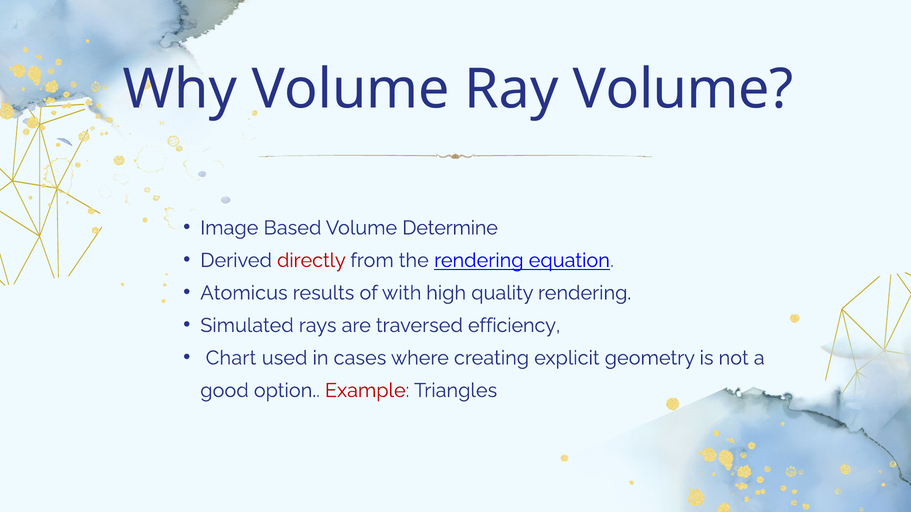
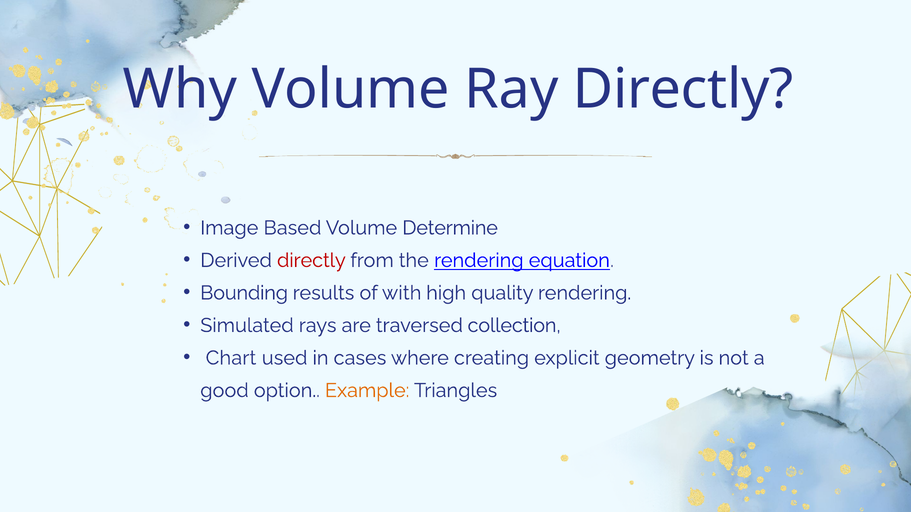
Ray Volume: Volume -> Directly (683, 90)
Atomicus: Atomicus -> Bounding (244, 293)
efficiency: efficiency -> collection (514, 326)
Example colour: red -> orange (367, 391)
